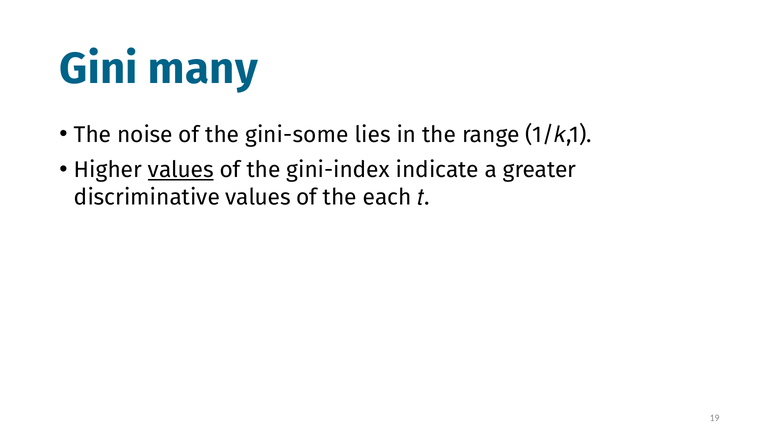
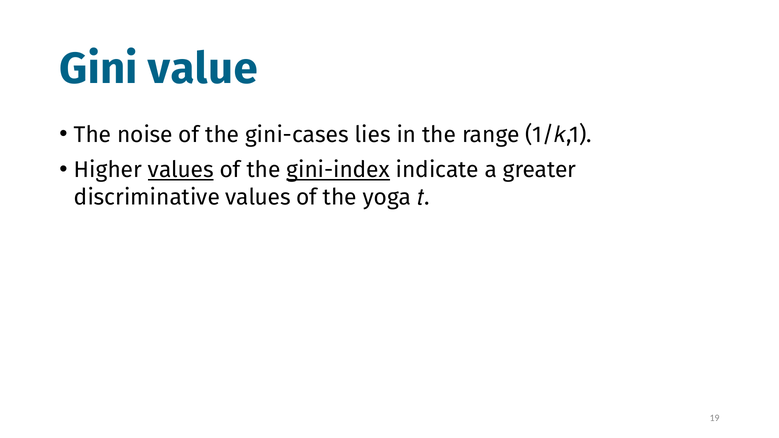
many: many -> value (203, 69)
gini-some: gini-some -> gini-cases (297, 135)
gini-index underline: none -> present (338, 170)
each: each -> yoga (387, 197)
